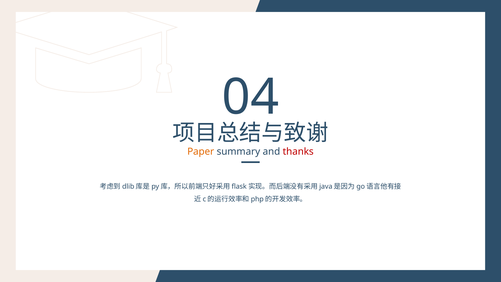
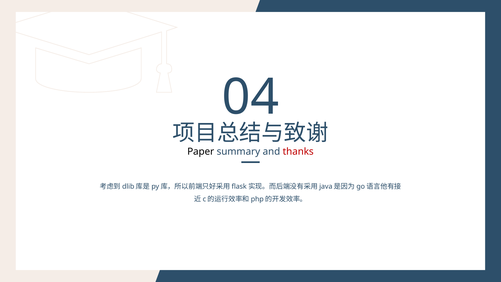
Paper colour: orange -> black (201, 151)
